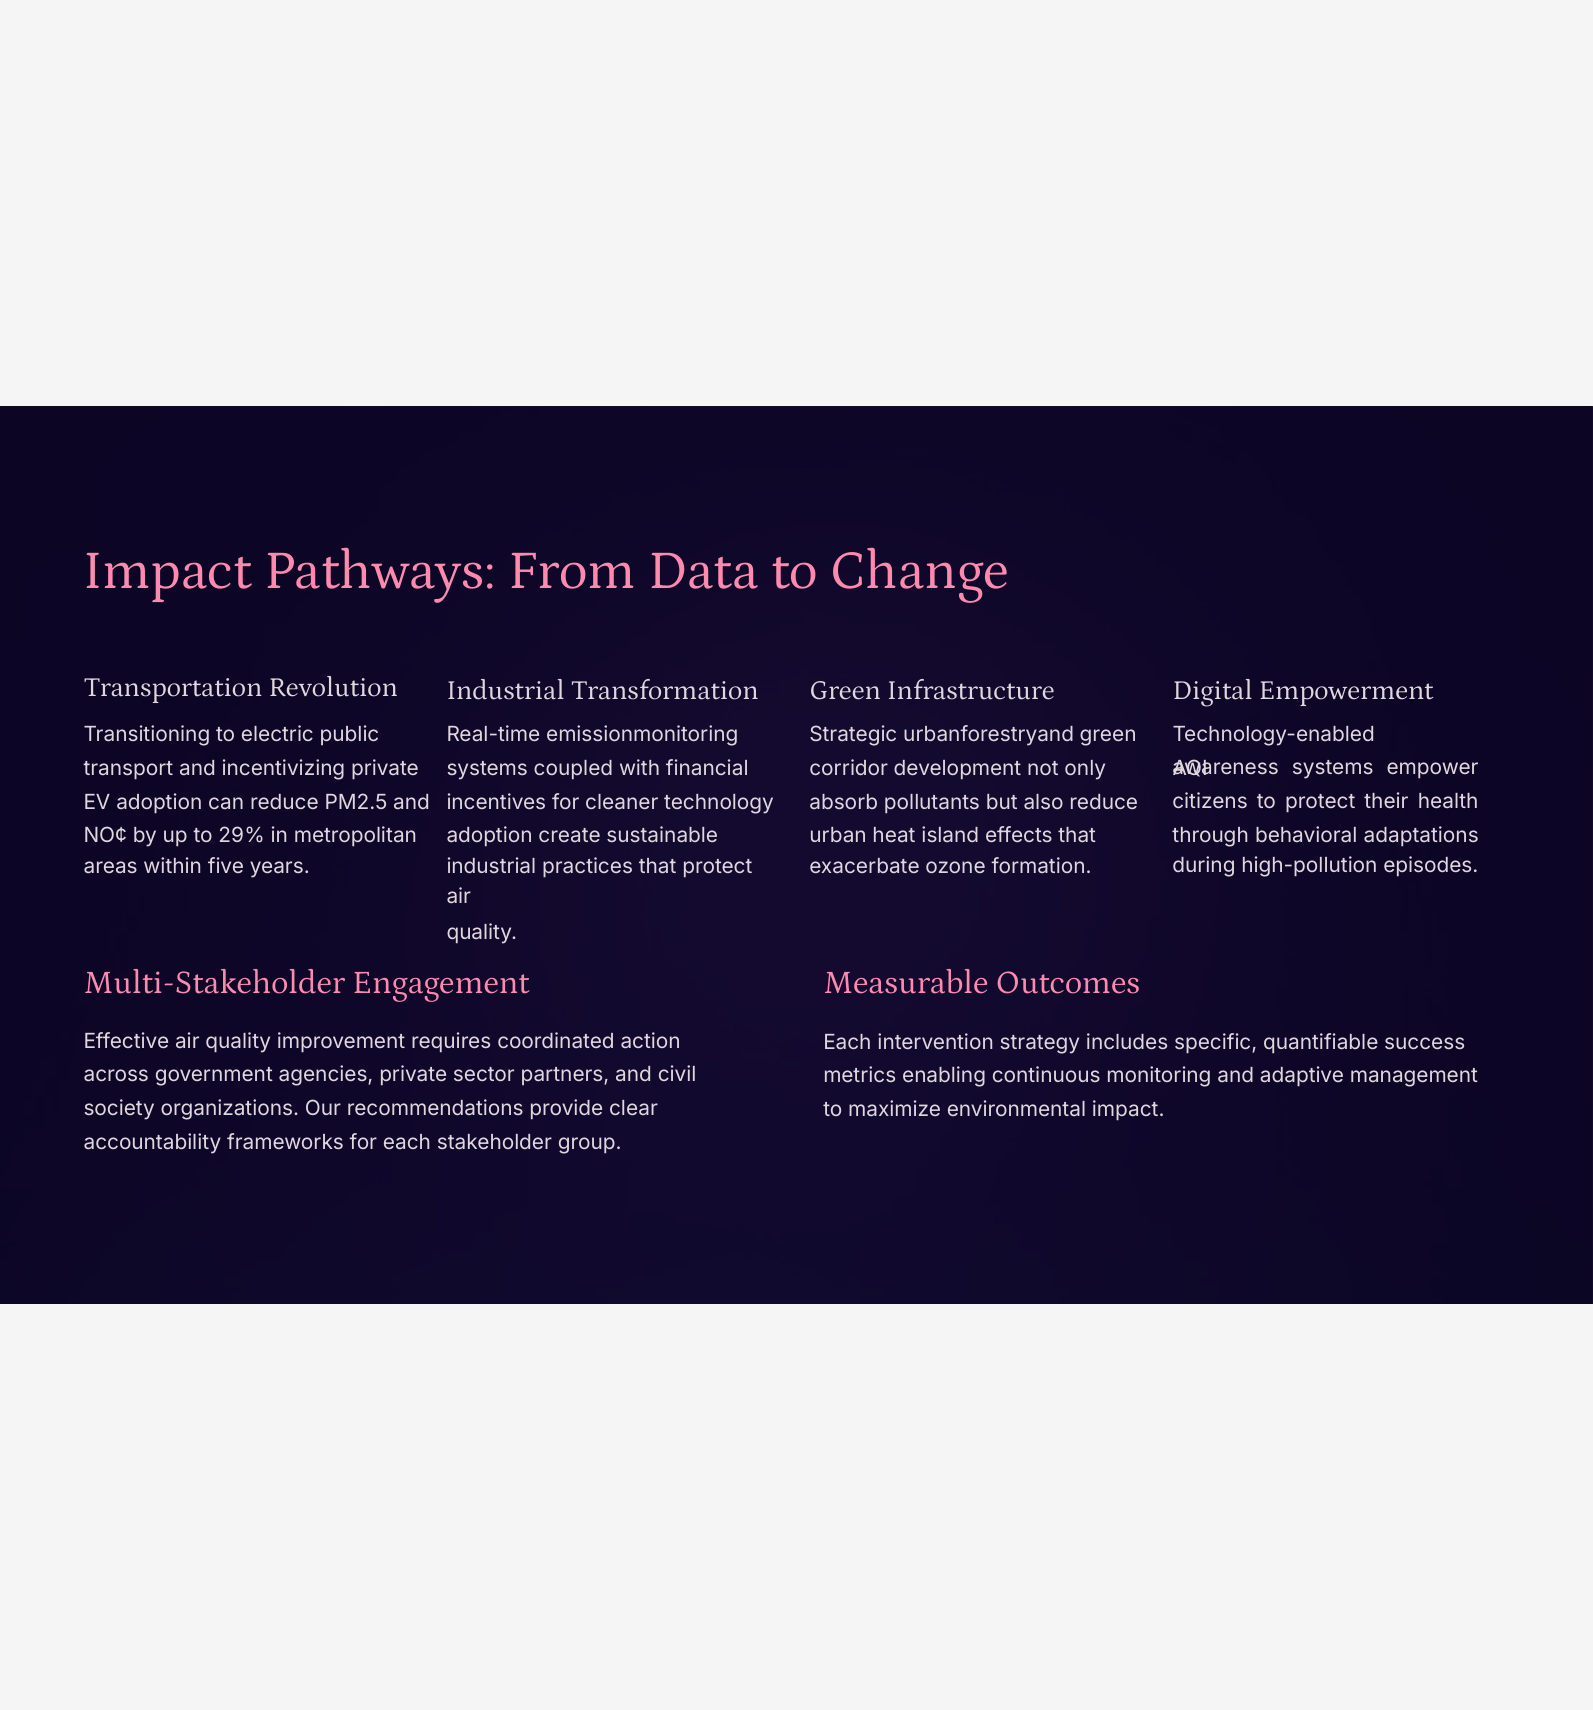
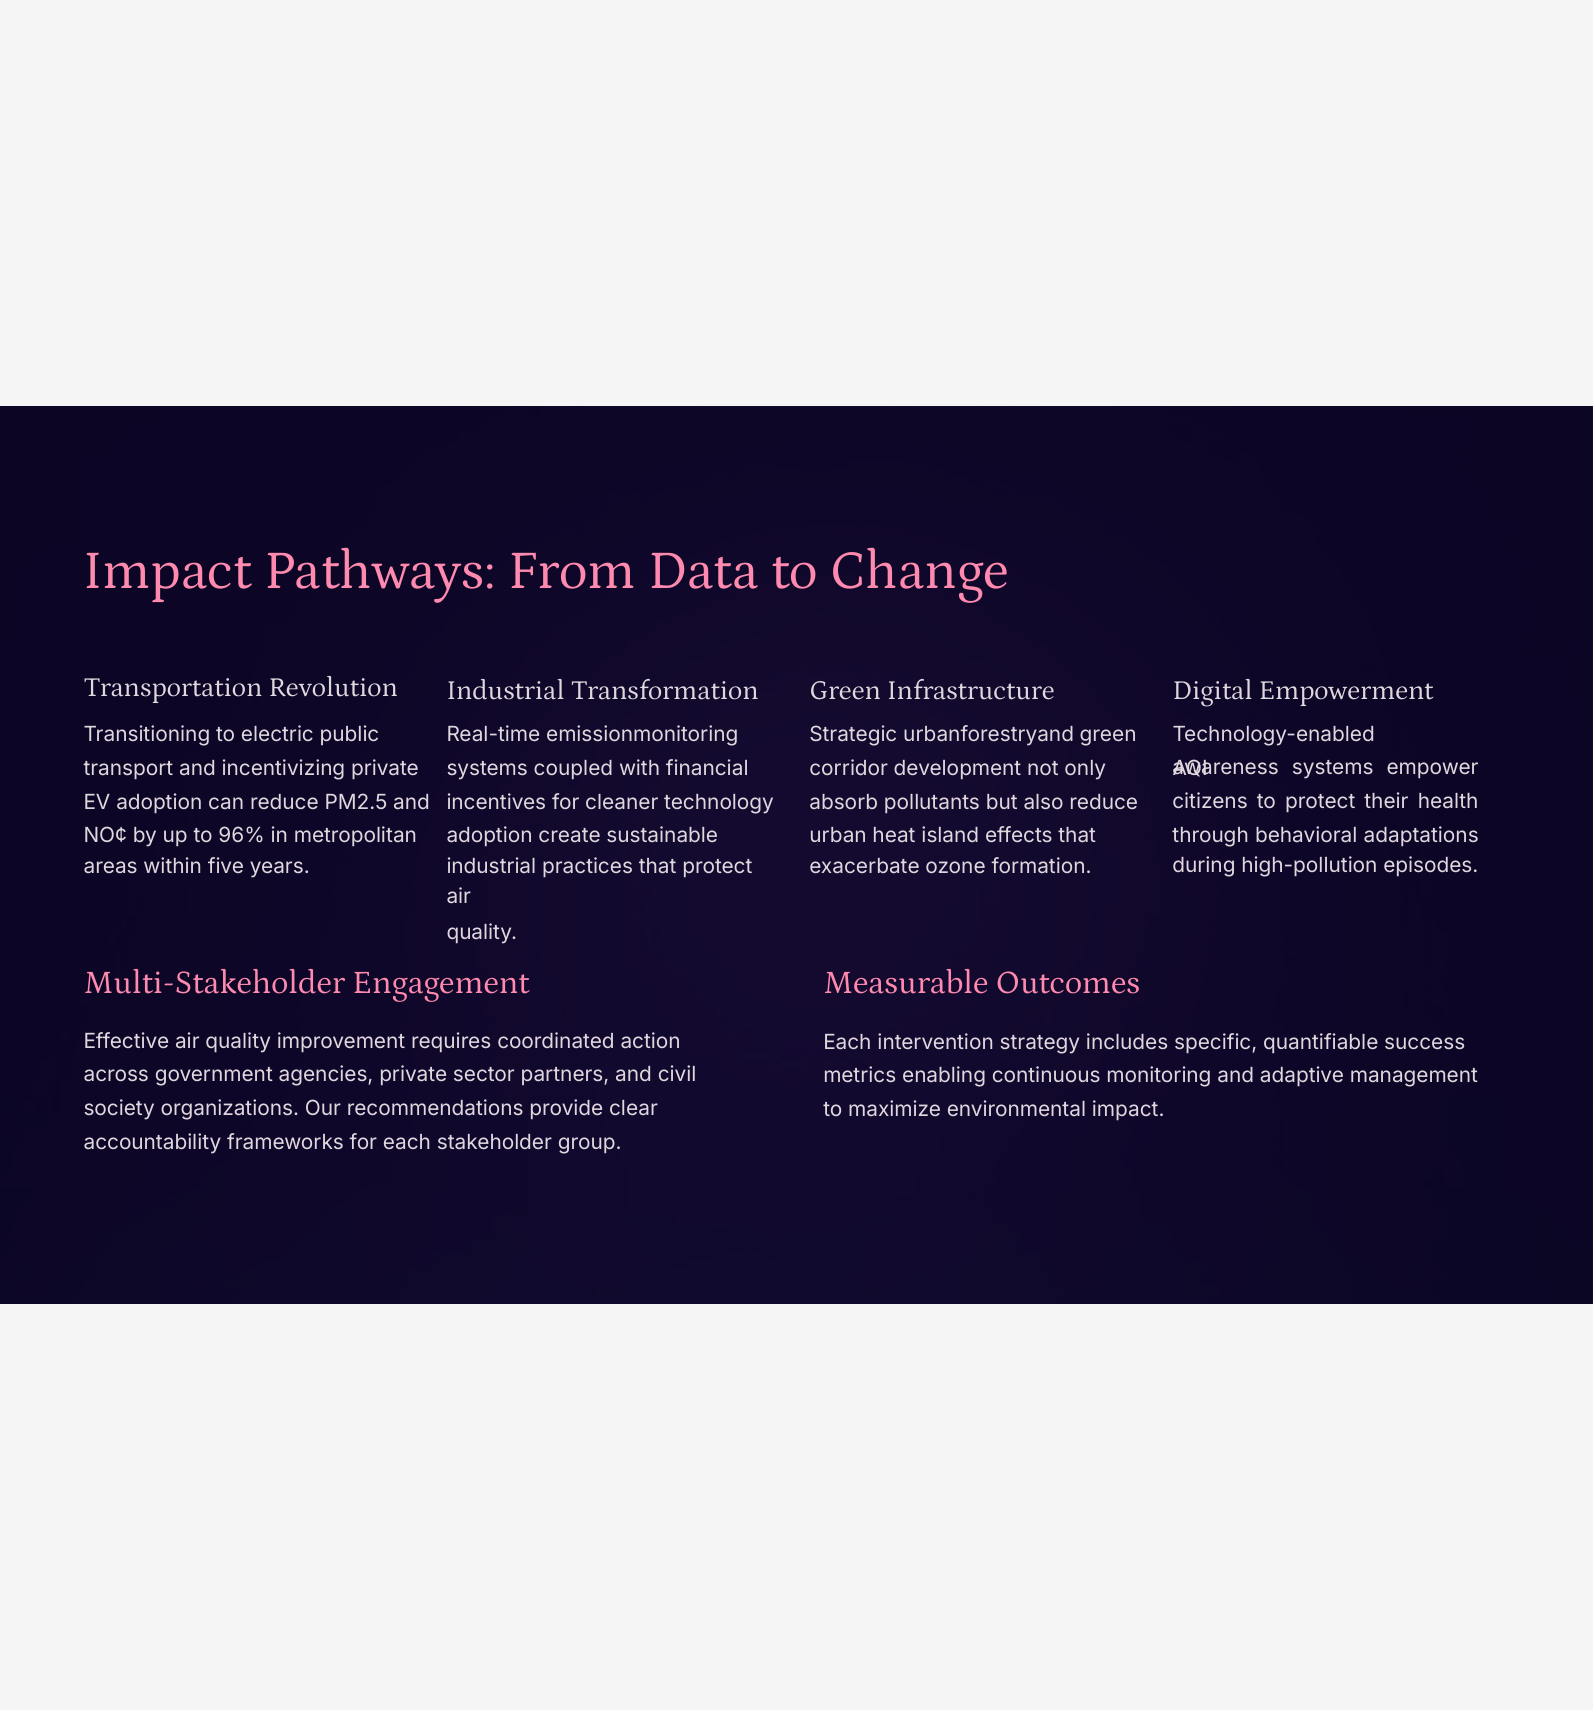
29%: 29% -> 96% (242, 836)
